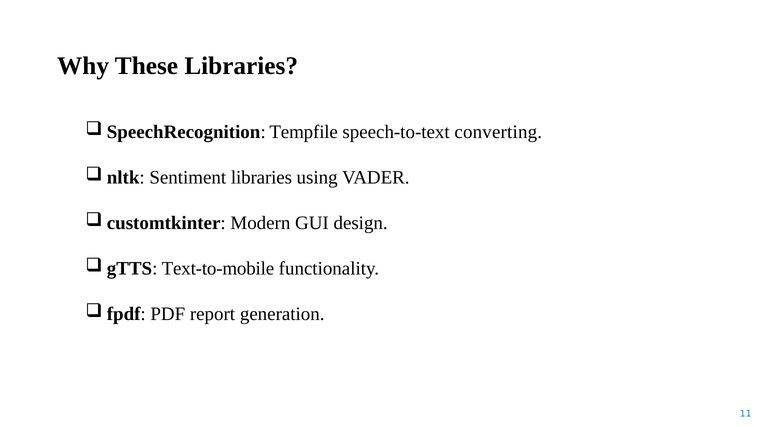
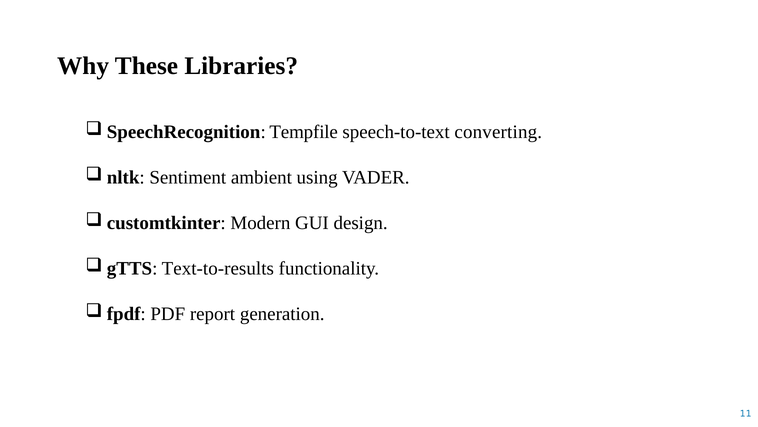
Sentiment libraries: libraries -> ambient (261, 177)
Text-to-mobile: Text-to-mobile -> Text-to-results (218, 268)
